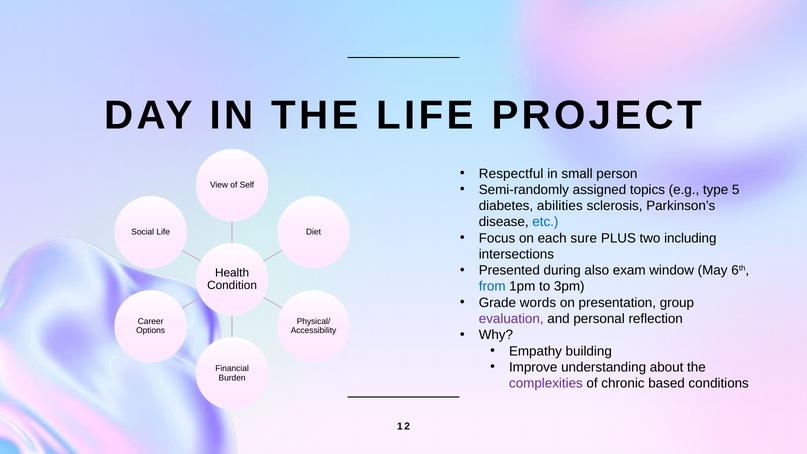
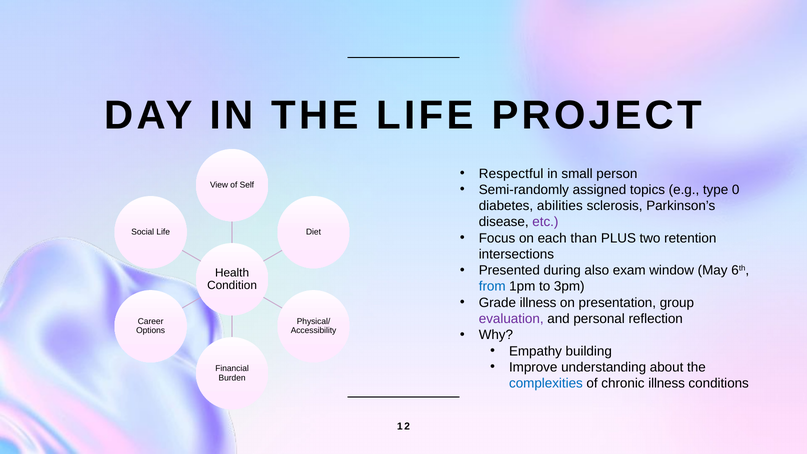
5: 5 -> 0 (736, 190)
etc colour: blue -> purple (545, 222)
sure: sure -> than (584, 238)
including: including -> retention (690, 238)
Grade words: words -> illness (538, 303)
complexities colour: purple -> blue (546, 383)
chronic based: based -> illness (667, 383)
